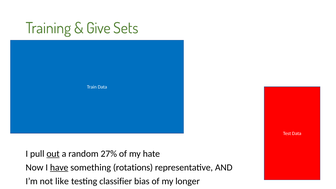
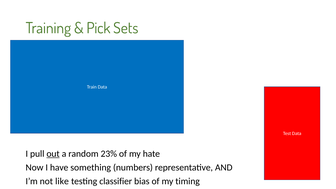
Give: Give -> Pick (98, 28)
27%: 27% -> 23% (109, 154)
have underline: present -> none (59, 167)
rotations: rotations -> numbers (133, 167)
longer: longer -> timing (188, 181)
